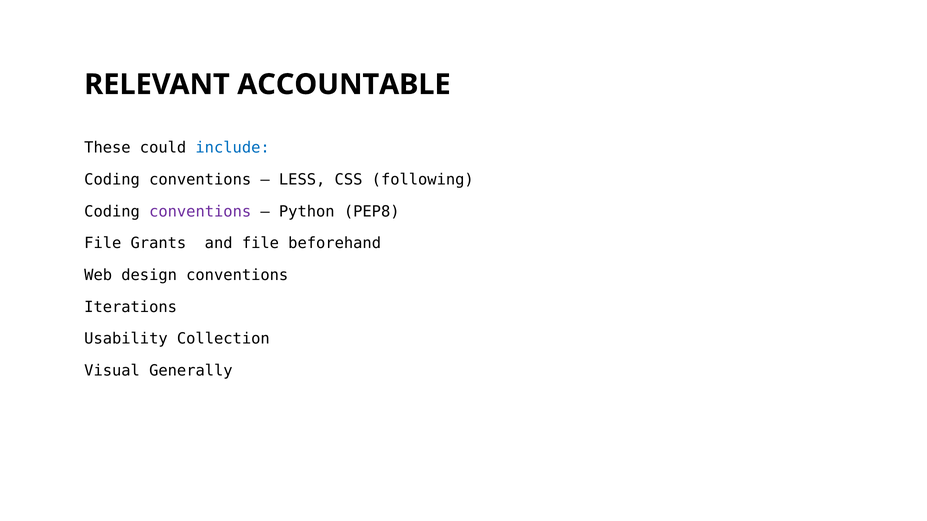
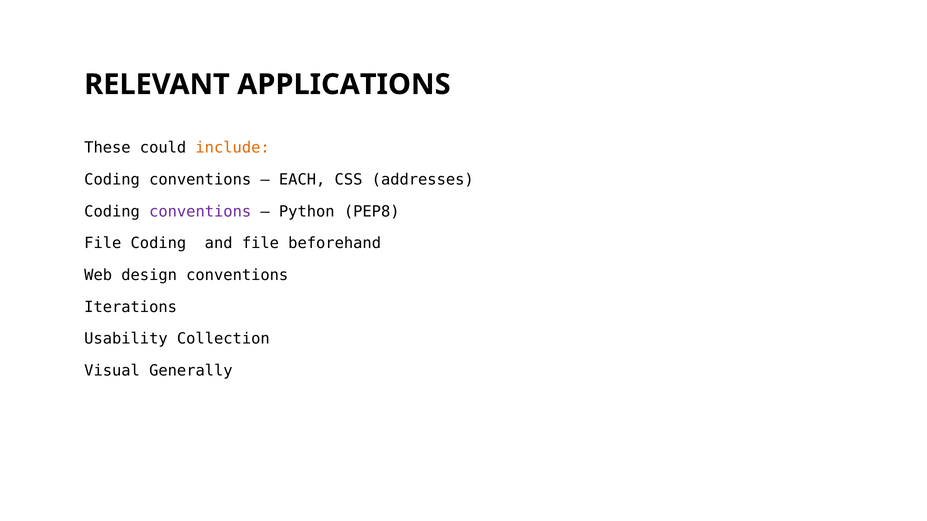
ACCOUNTABLE: ACCOUNTABLE -> APPLICATIONS (344, 85)
include colour: blue -> orange (233, 148)
LESS: LESS -> EACH (302, 180)
following: following -> addresses (423, 180)
File Grants: Grants -> Coding (158, 243)
